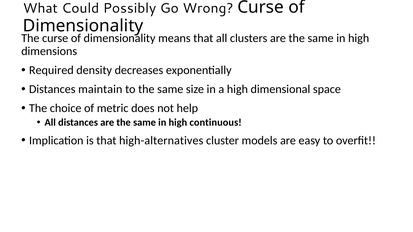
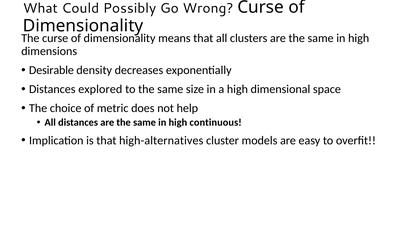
Required: Required -> Desirable (51, 70)
maintain: maintain -> explored (100, 89)
